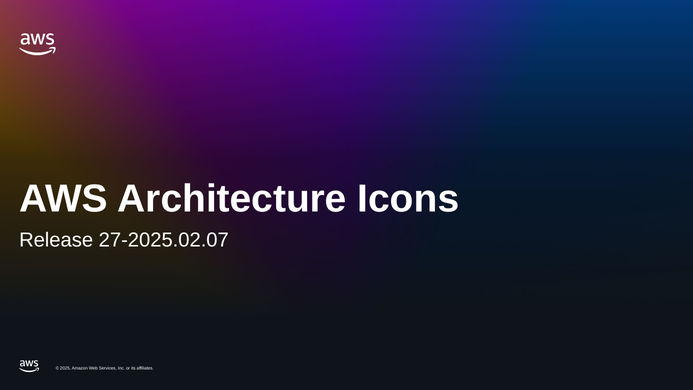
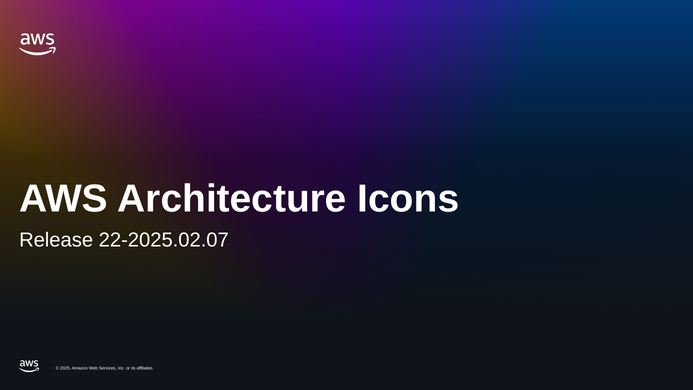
27-2025.02.07: 27-2025.02.07 -> 22-2025.02.07 (164, 240)
